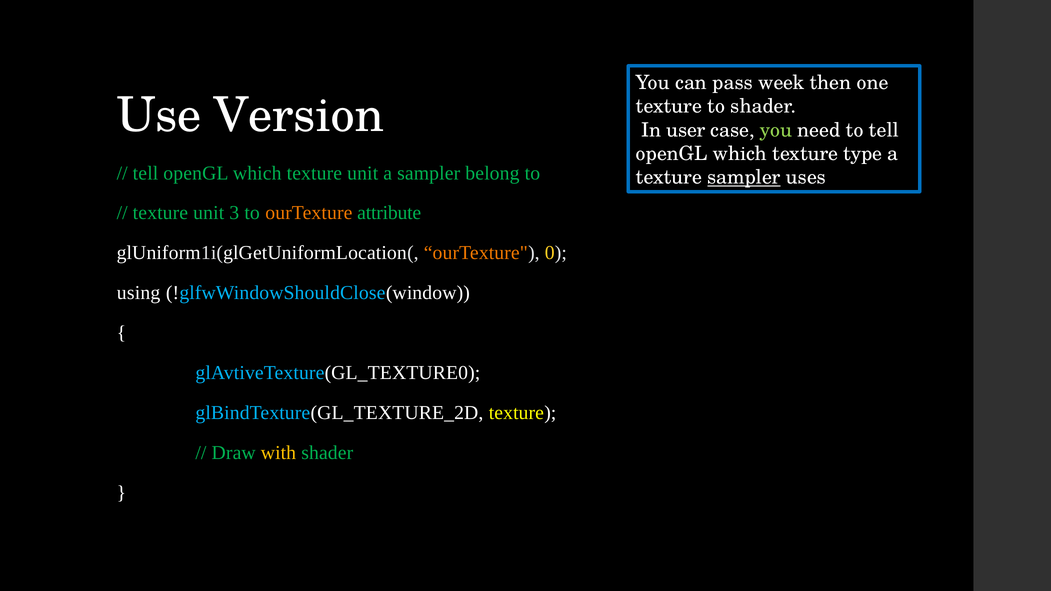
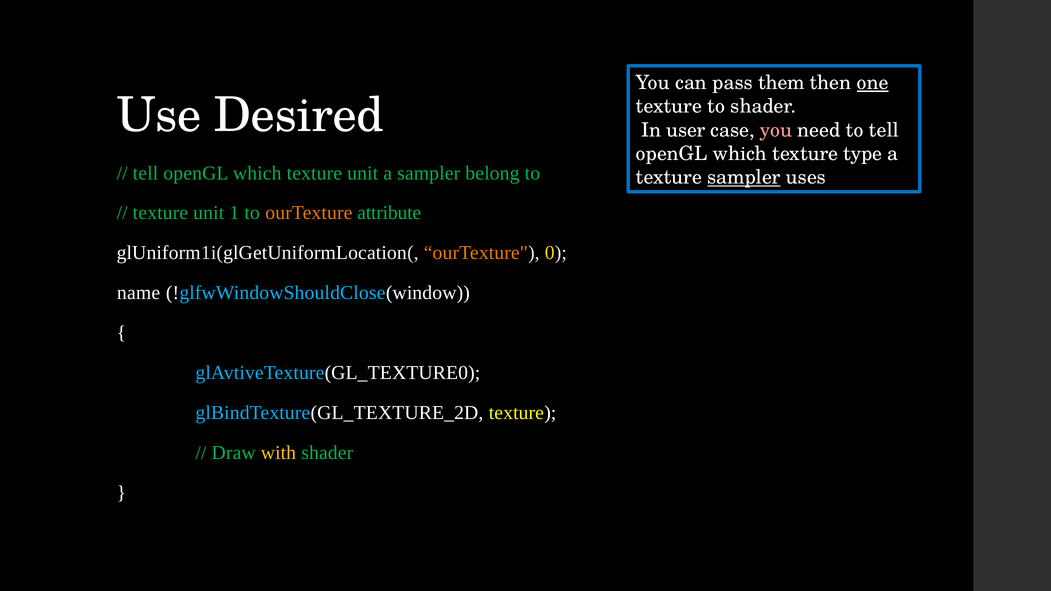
week: week -> them (781, 83)
one underline: none -> present (873, 83)
Version: Version -> Desired (299, 116)
you colour: light green -> pink (776, 130)
3: 3 -> 1 (234, 213)
using: using -> name (139, 293)
